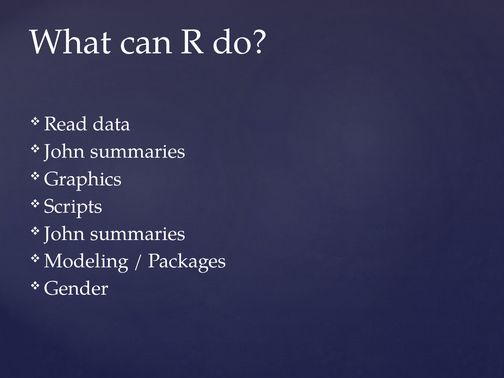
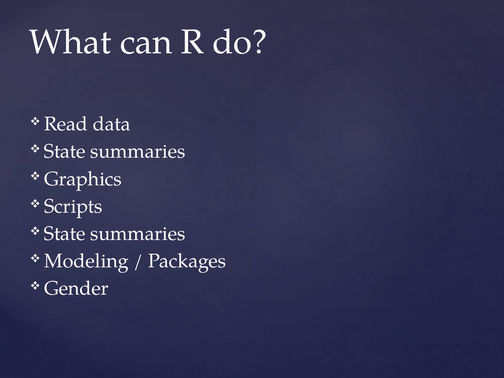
John: John -> State (65, 151)
John: John -> State (65, 234)
